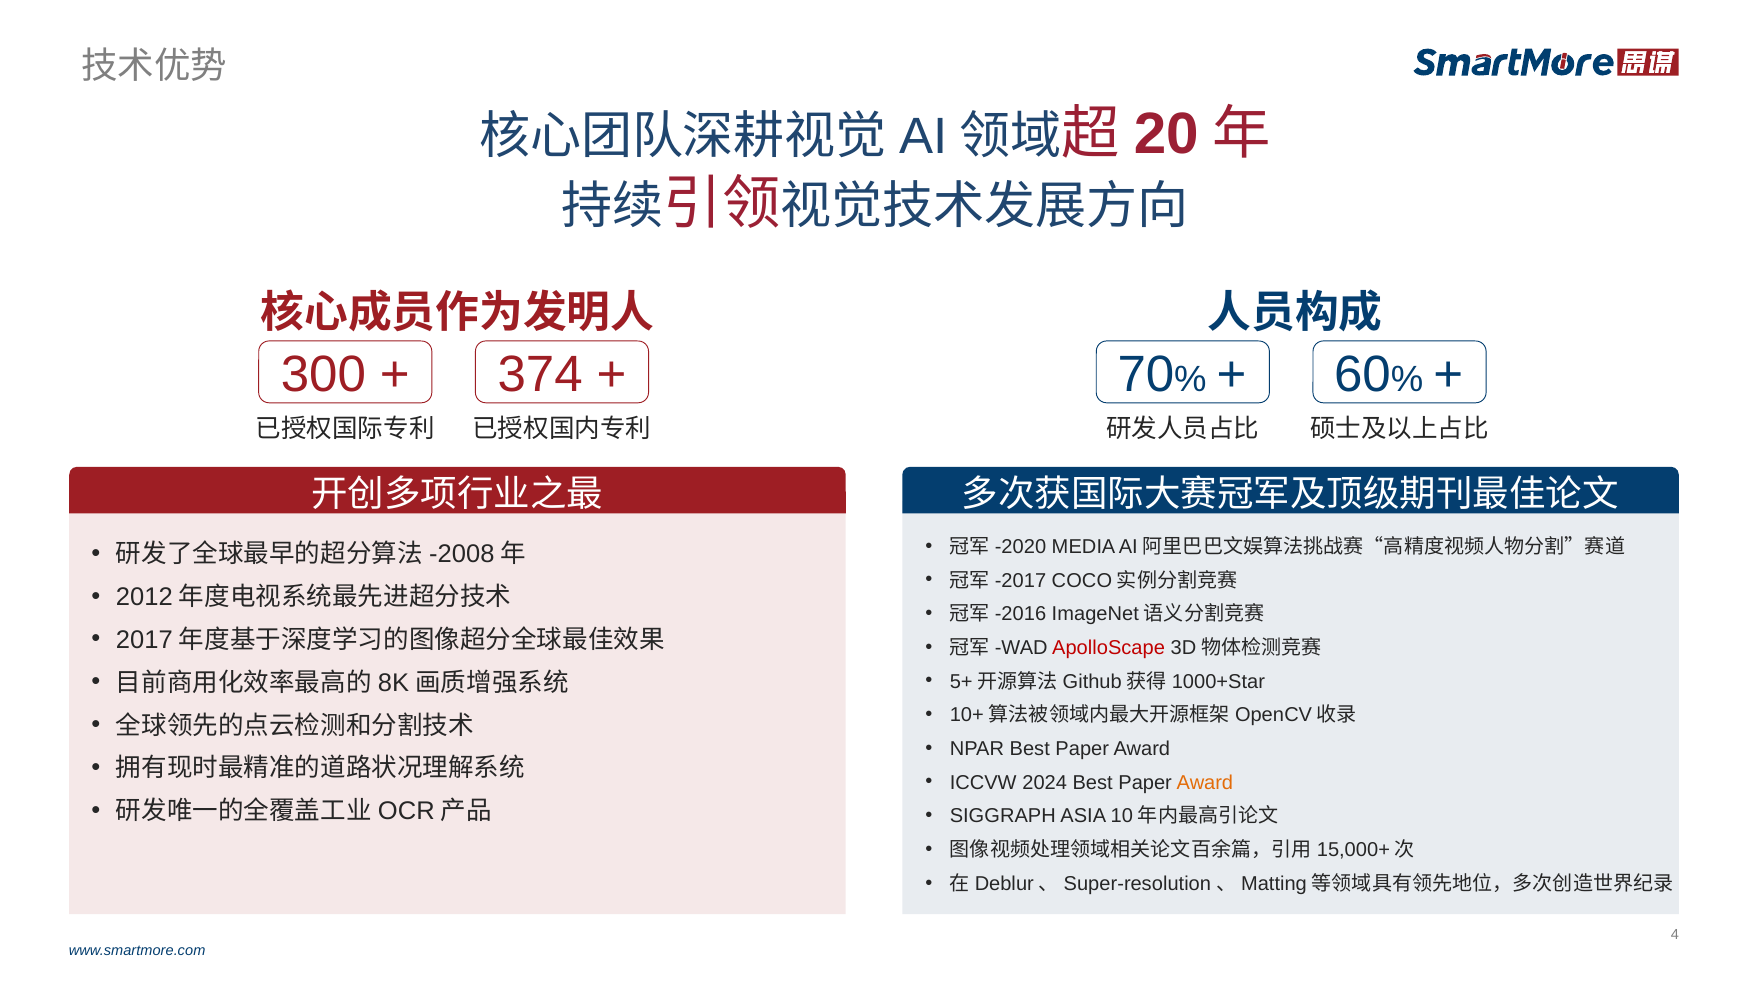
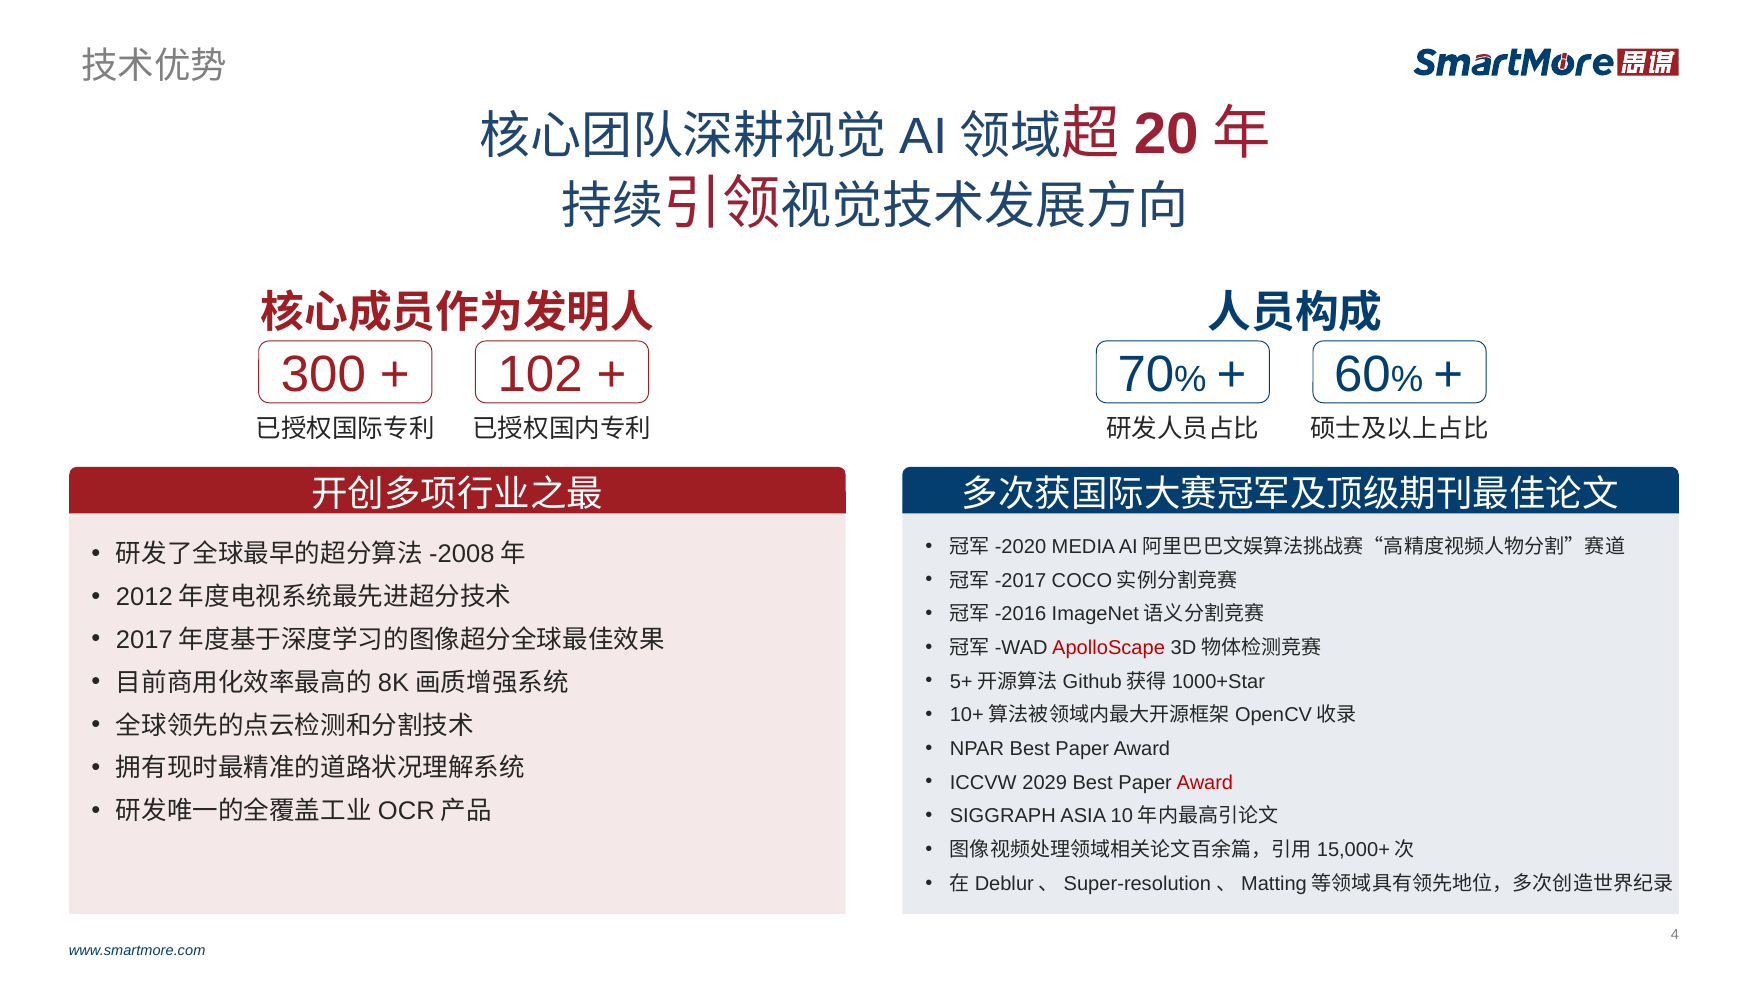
374: 374 -> 102 (540, 375)
2024: 2024 -> 2029 (1045, 783)
Award colour: orange -> red (1205, 783)
